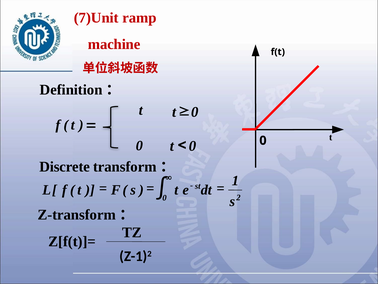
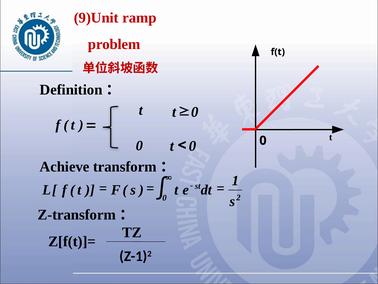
7)Unit: 7)Unit -> 9)Unit (96, 18)
machine: machine -> problem (114, 44)
Discrete: Discrete -> Achieve (65, 166)
